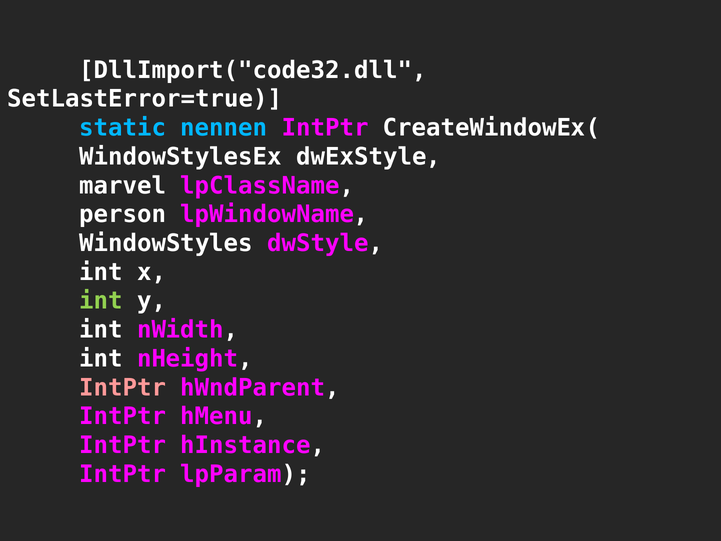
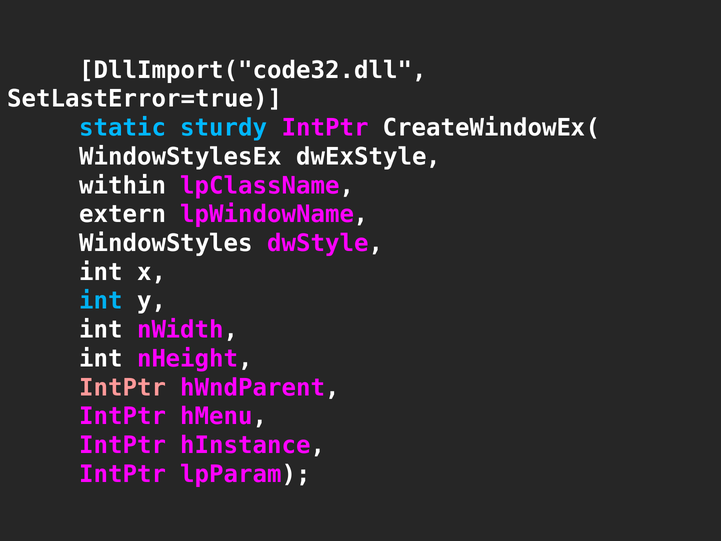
nennen: nennen -> sturdy (224, 128)
marvel: marvel -> within (123, 186)
person: person -> extern (123, 214)
int colour: light green -> light blue (101, 301)
